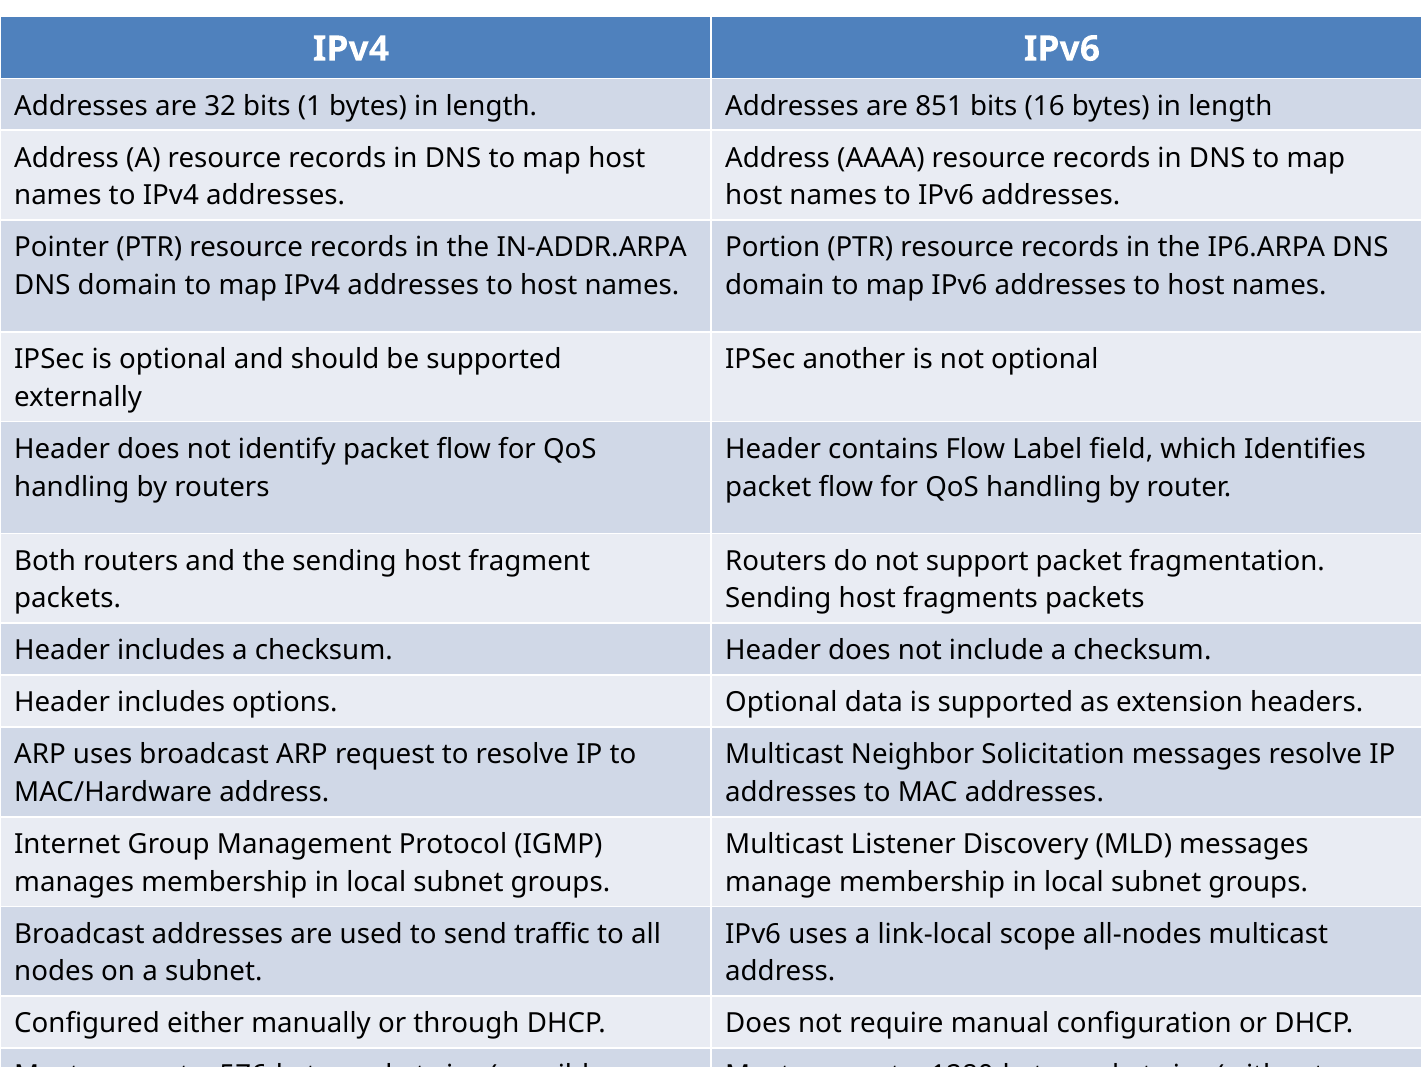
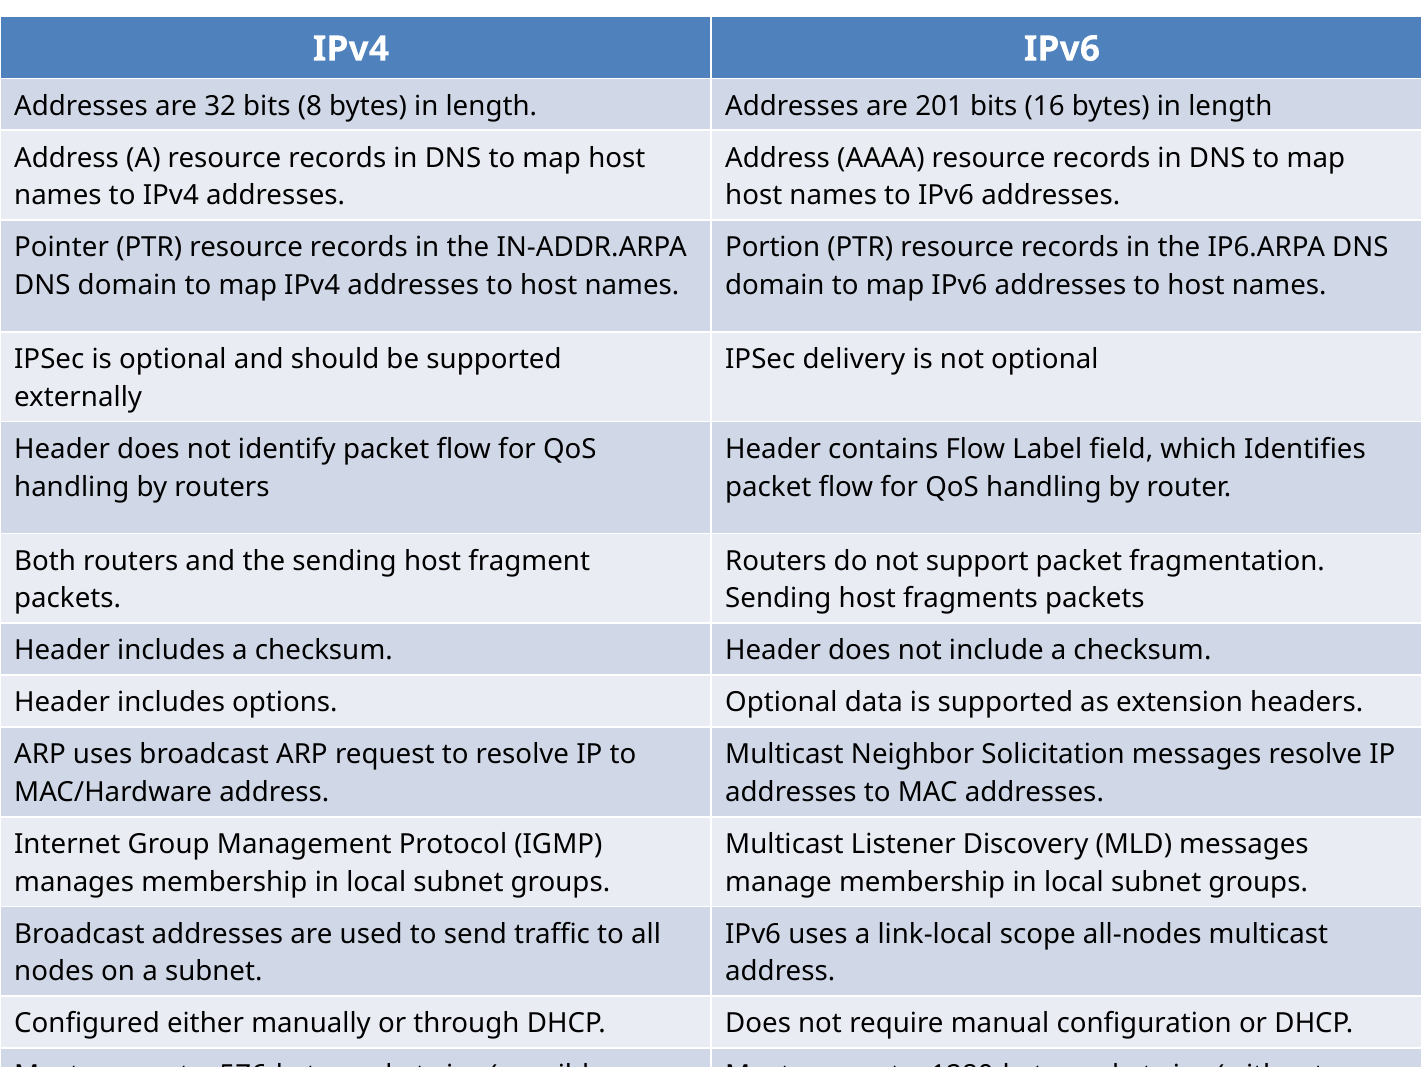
1: 1 -> 8 (310, 106)
851: 851 -> 201 (939, 106)
another: another -> delivery (854, 359)
